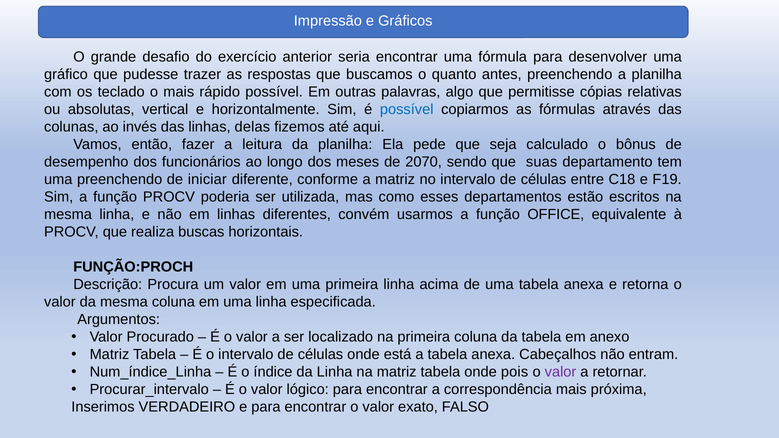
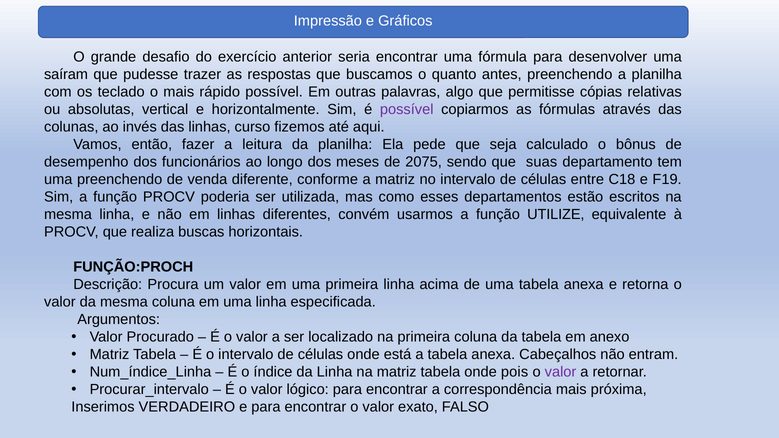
gráfico: gráfico -> saíram (66, 74)
possível colour: blue -> purple (407, 109)
delas: delas -> curso (252, 127)
2070: 2070 -> 2075 (424, 162)
iniciar: iniciar -> venda (207, 179)
OFFICE: OFFICE -> UTILIZE (556, 215)
